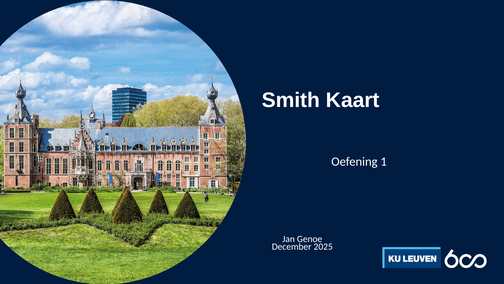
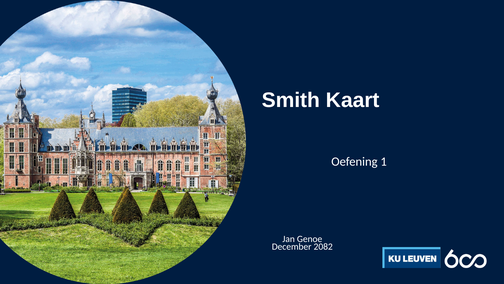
2025: 2025 -> 2082 (323, 246)
